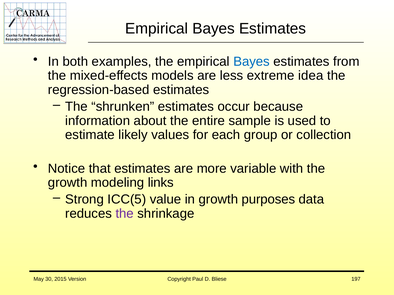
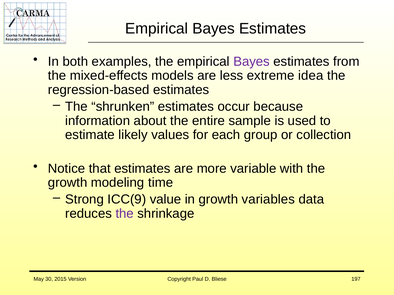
Bayes colour: blue -> purple (252, 62)
links: links -> time (161, 183)
ICC(5: ICC(5 -> ICC(9 (127, 200)
purposes: purposes -> variables (268, 200)
